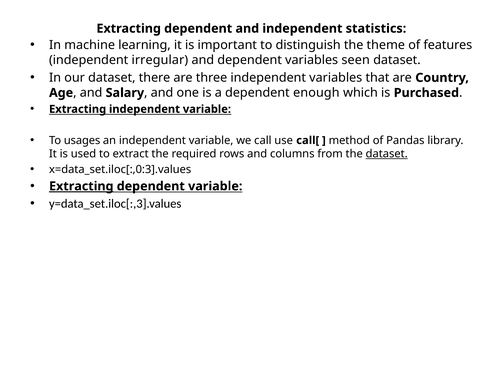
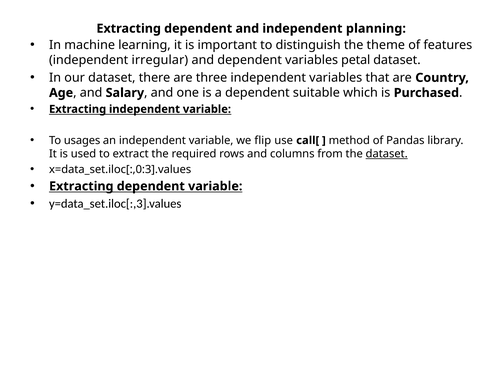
statistics: statistics -> planning (376, 29)
seen: seen -> petal (356, 60)
enough: enough -> suitable (316, 93)
call: call -> flip (263, 140)
Extracting underline: present -> none (81, 186)
